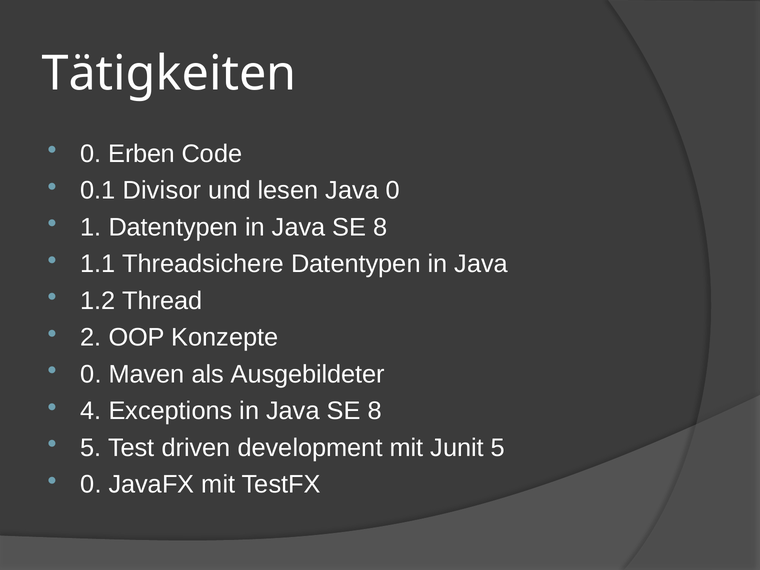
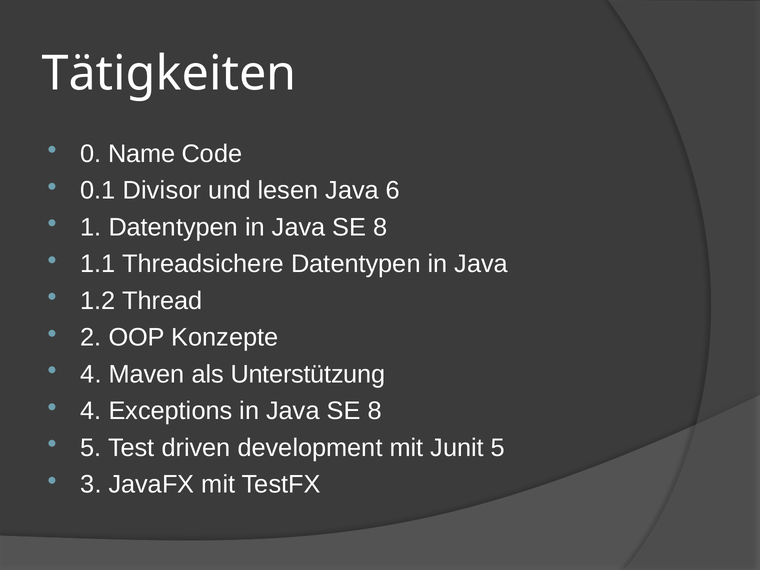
Erben: Erben -> Name (142, 154)
Java 0: 0 -> 6 (393, 190)
0: 0 -> 4 (91, 374)
Ausgebildeter: Ausgebildeter -> Unterstützung (308, 374)
0: 0 -> 3 (91, 484)
